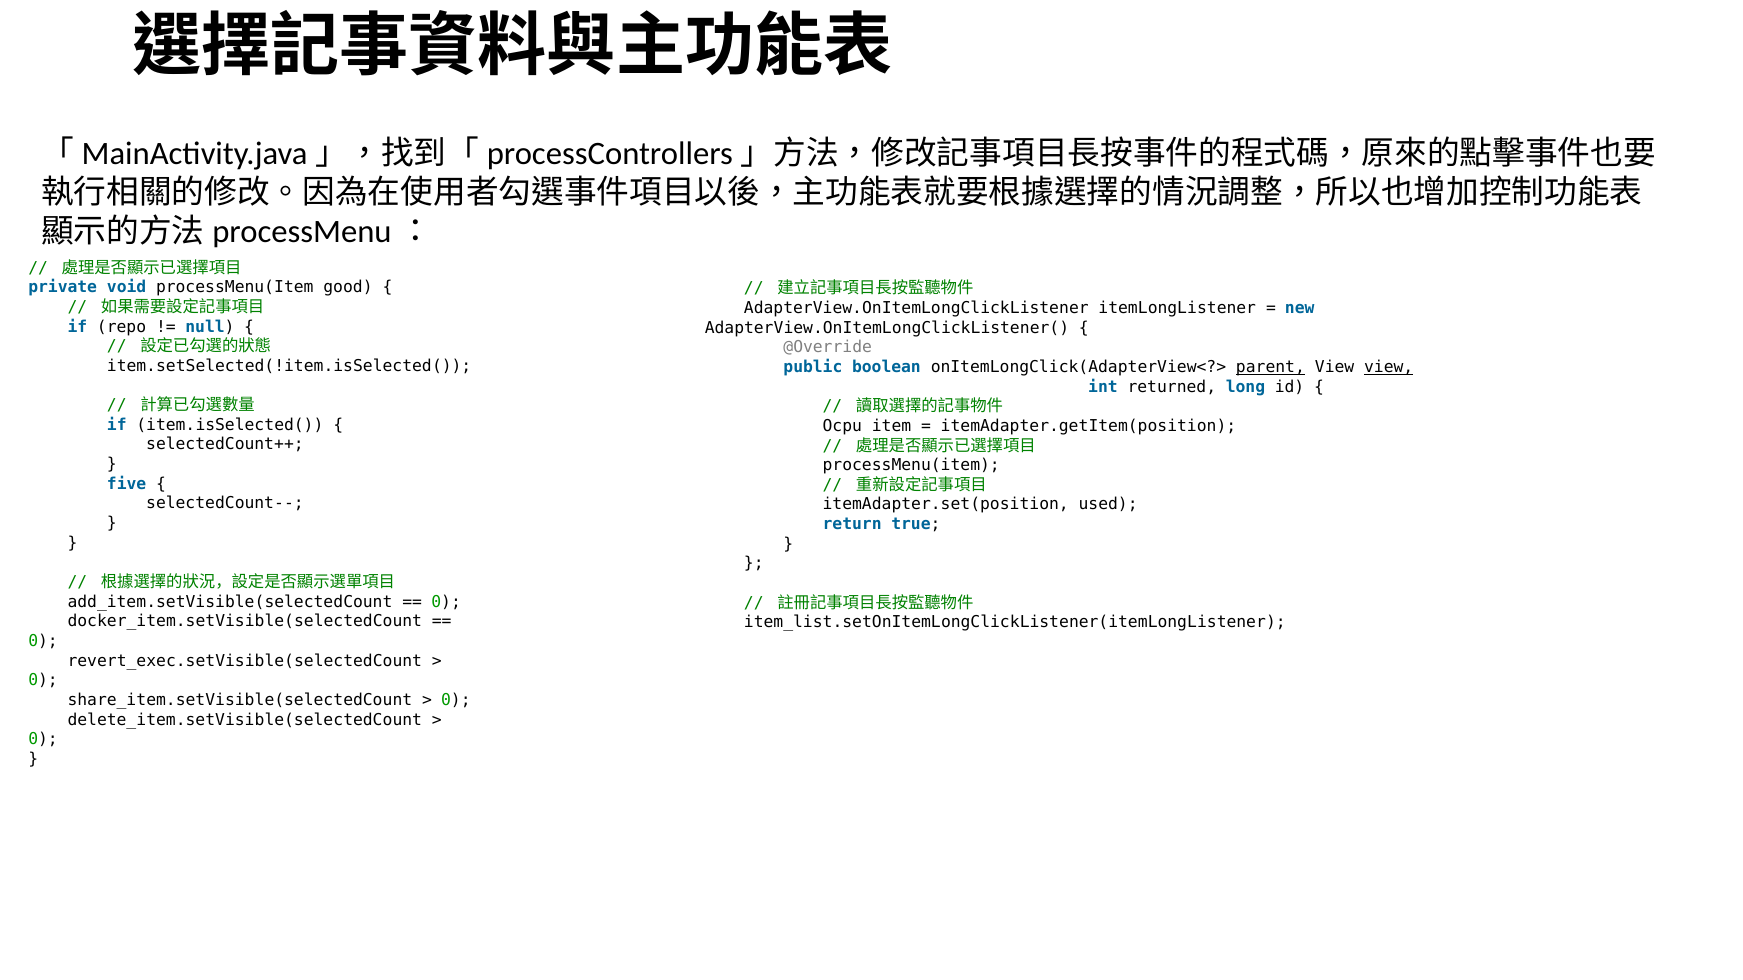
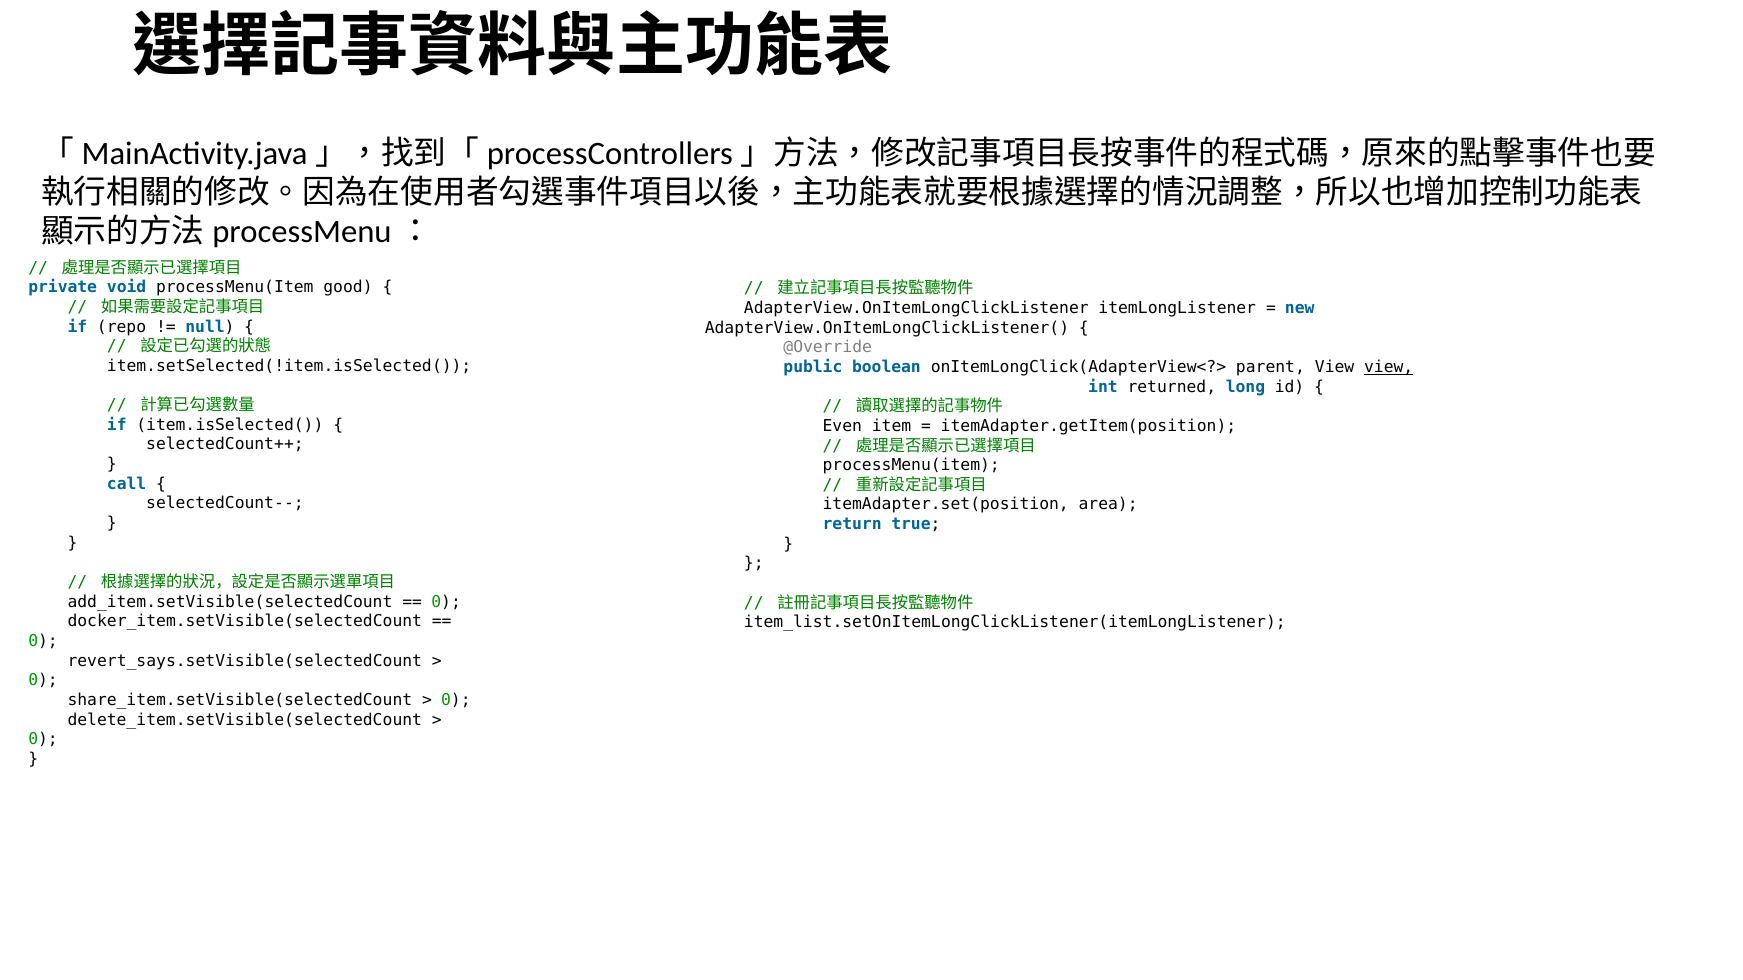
parent underline: present -> none (1270, 367)
Ocpu: Ocpu -> Even (842, 426)
five: five -> call (127, 484)
used: used -> area (1108, 505)
revert_exec.setVisible(selectedCount: revert_exec.setVisible(selectedCount -> revert_says.setVisible(selectedCount (245, 661)
